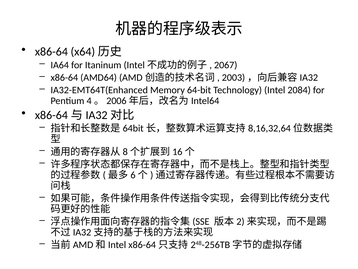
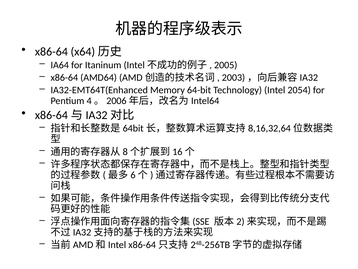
2067: 2067 -> 2005 (226, 65)
2084: 2084 -> 2054 (299, 90)
